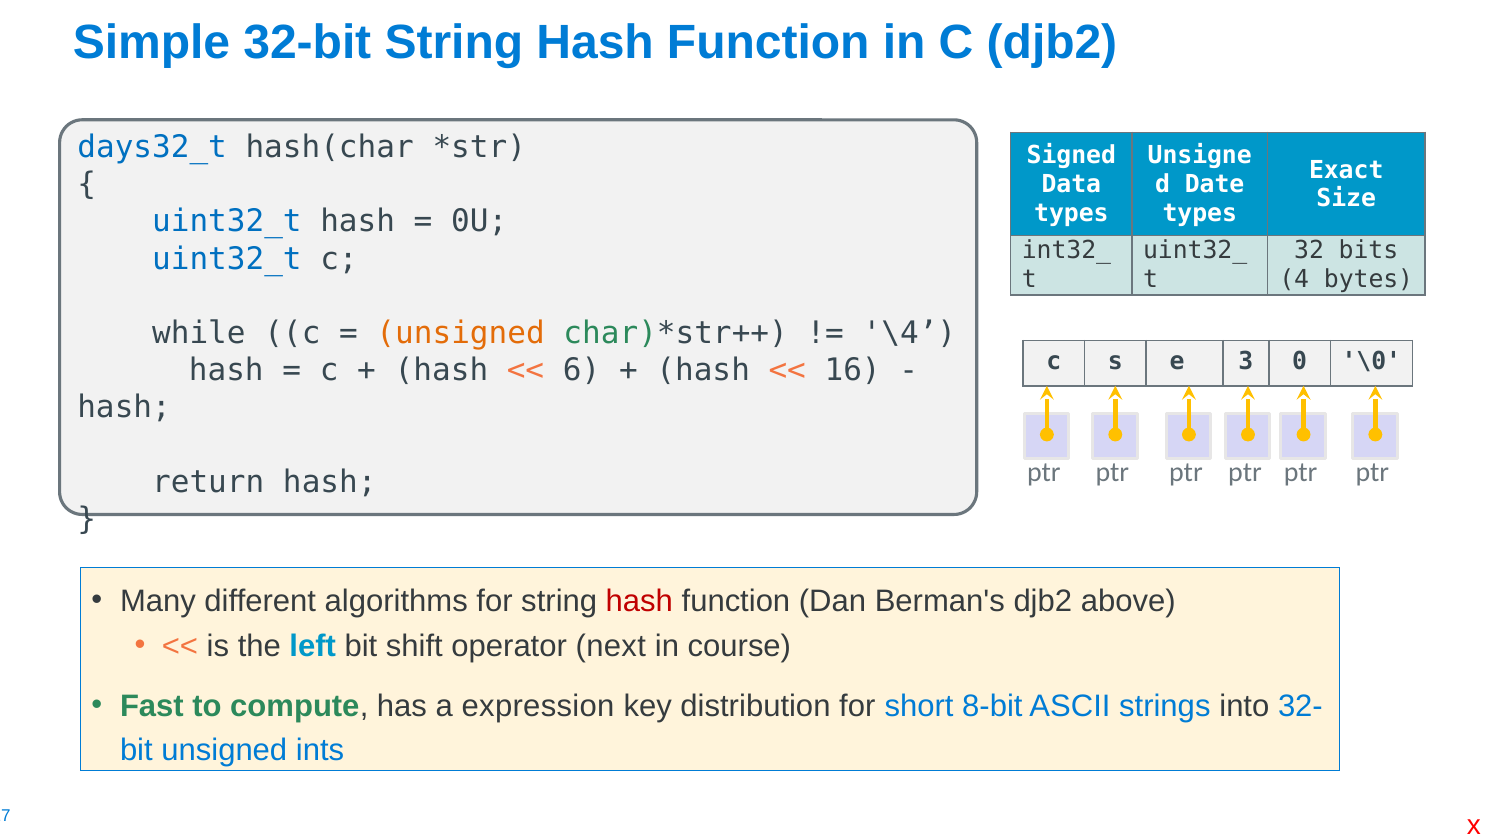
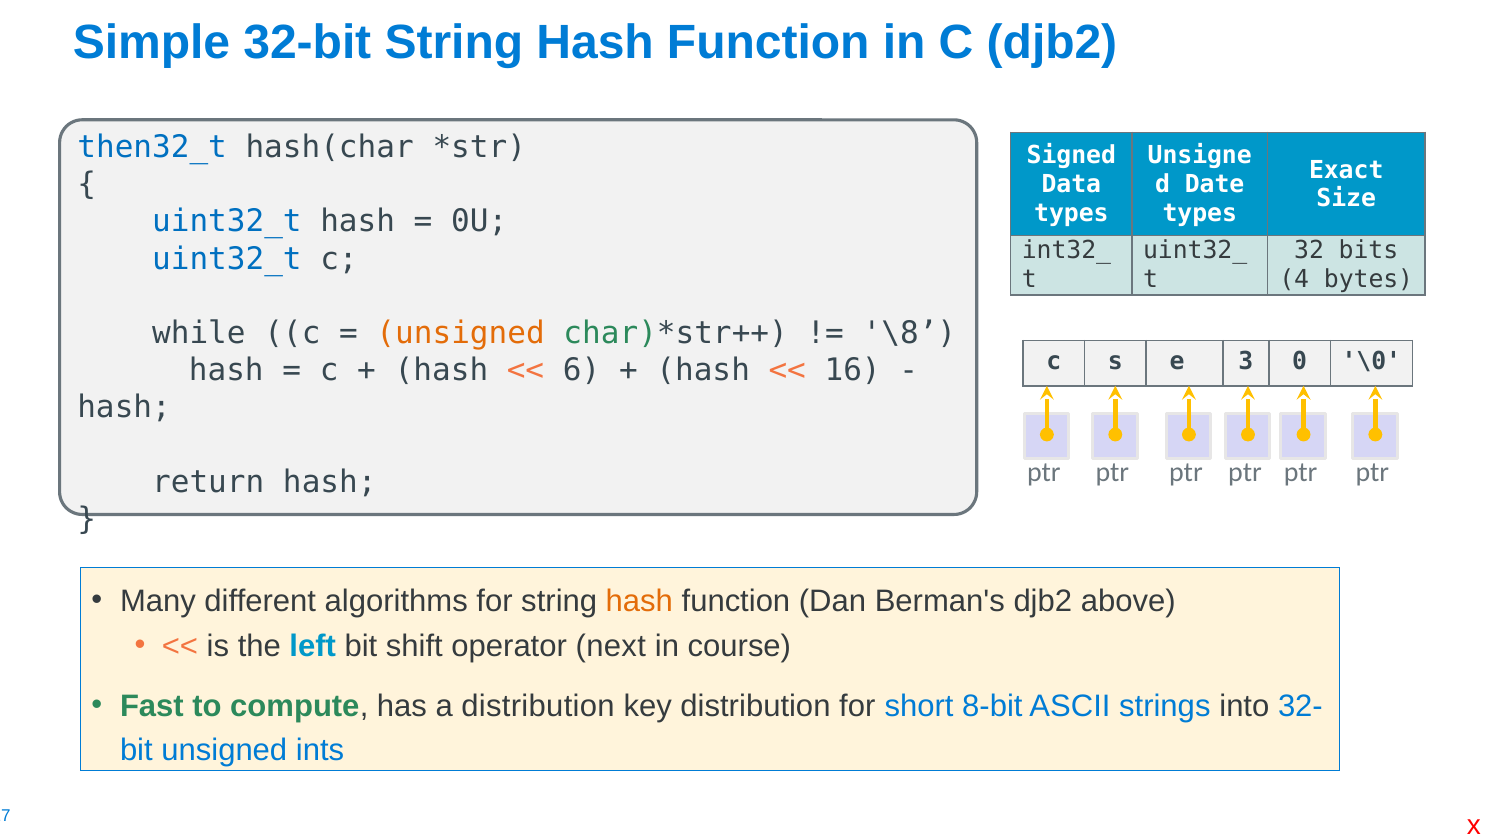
days32_t: days32_t -> then32_t (152, 147)
\4: \4 -> \8 (909, 333)
hash colour: red -> orange (639, 601)
a expression: expression -> distribution (538, 706)
